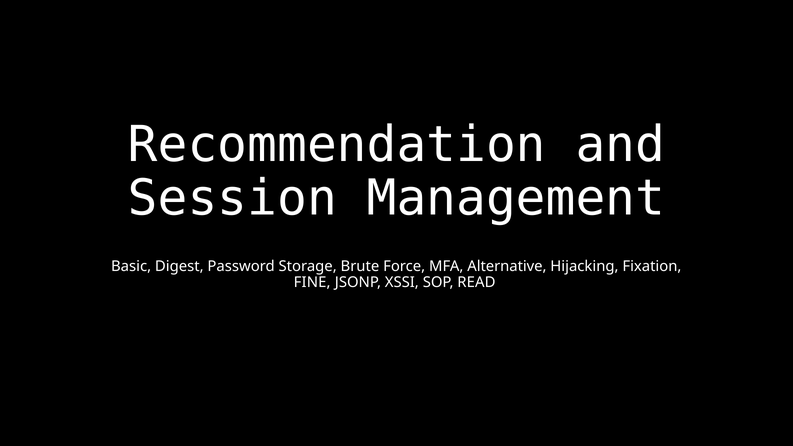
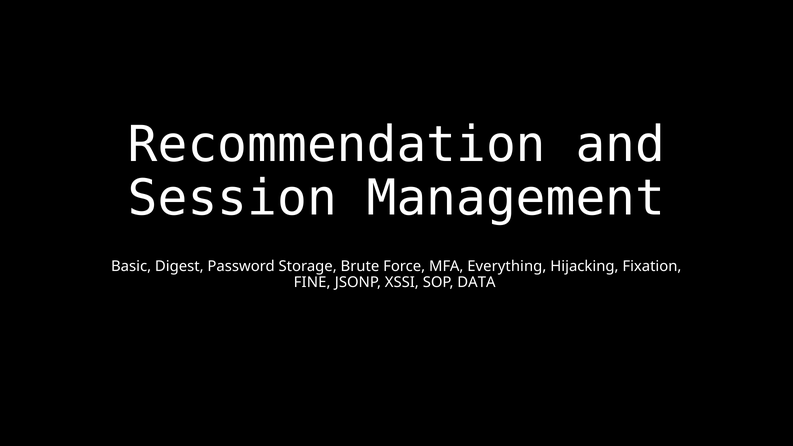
Alternative: Alternative -> Everything (507, 266)
READ: READ -> DATA (476, 282)
